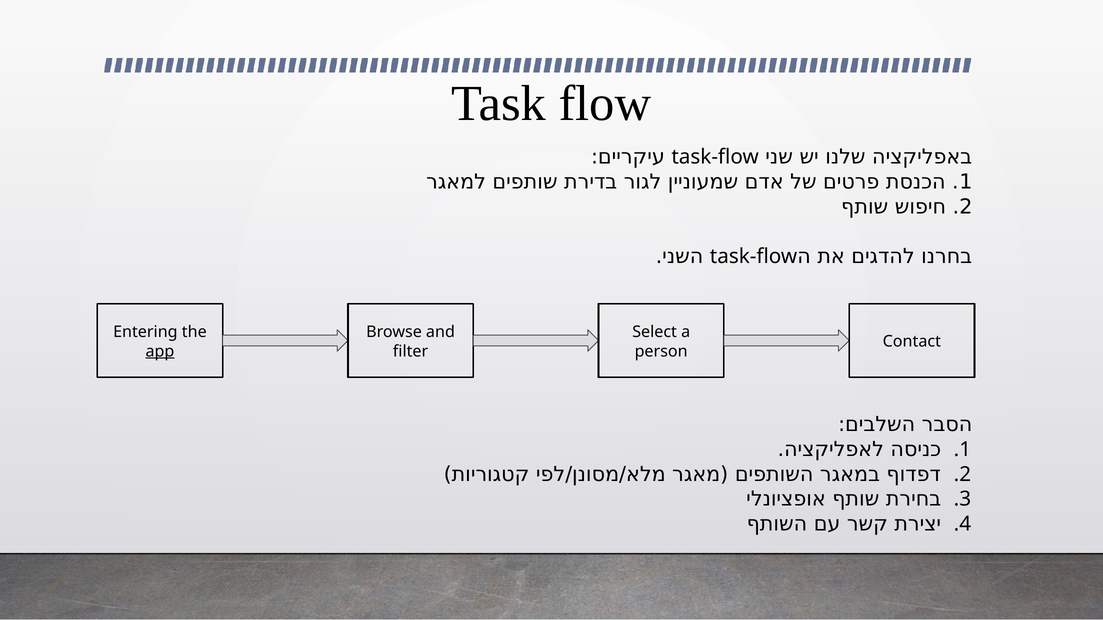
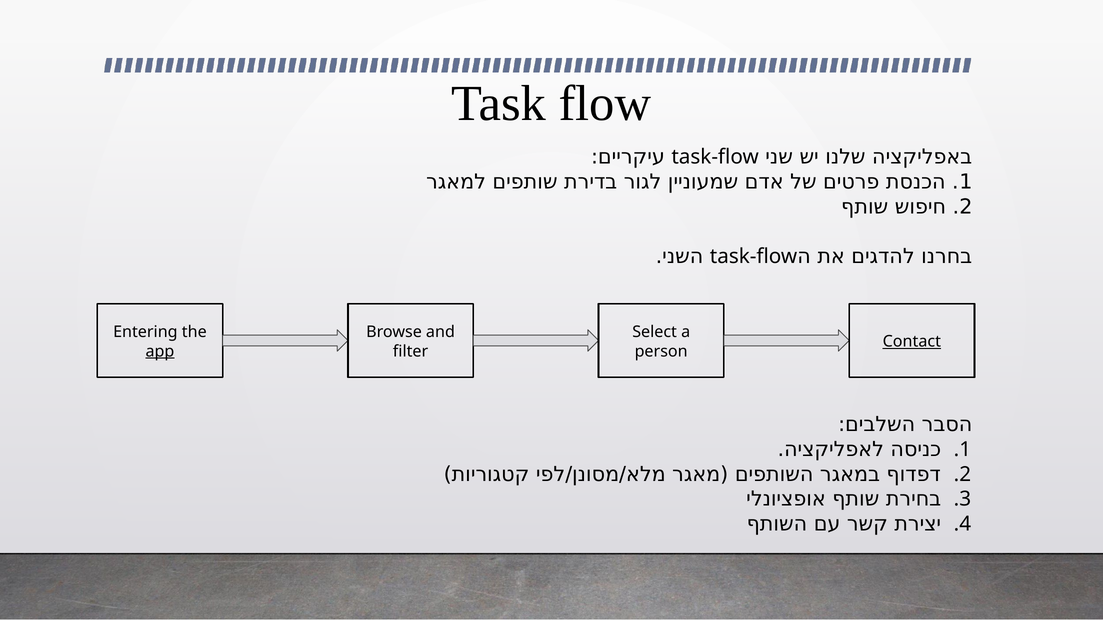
Contact underline: none -> present (912, 342)
